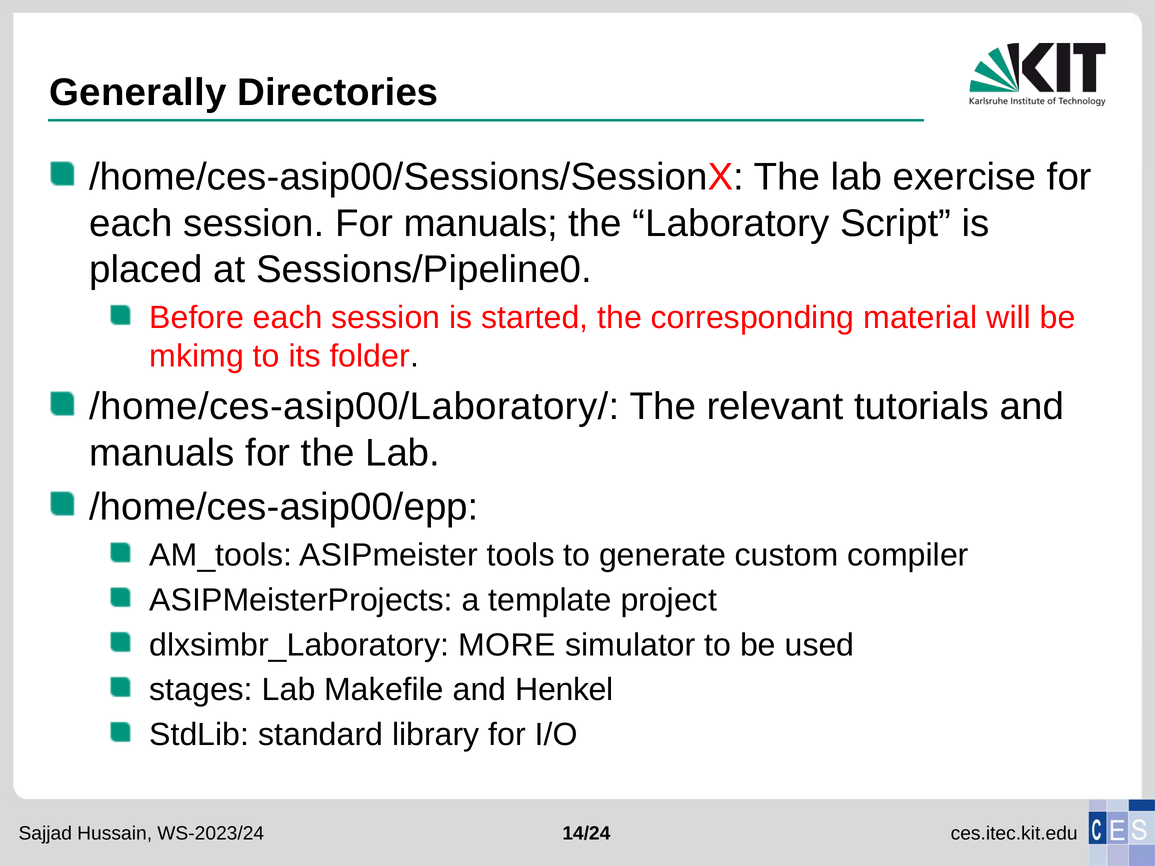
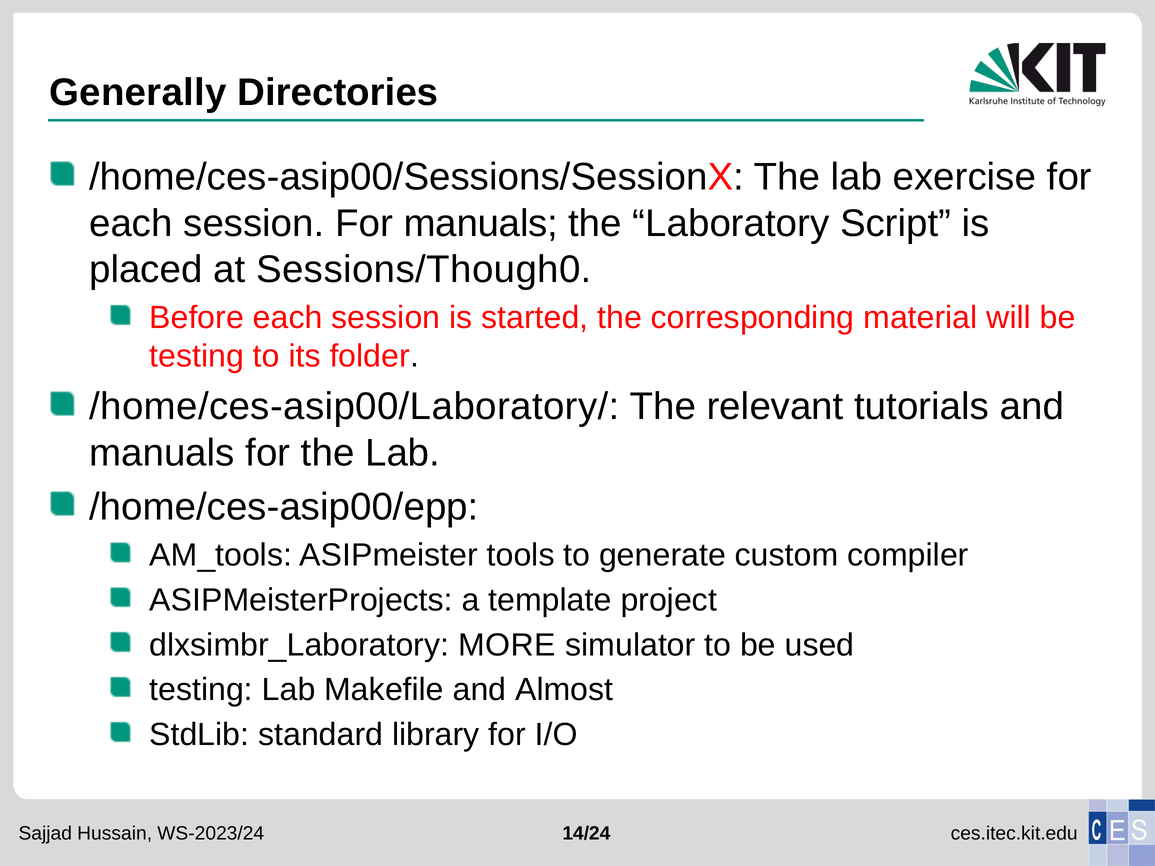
Sessions/Pipeline0: Sessions/Pipeline0 -> Sessions/Though0 (424, 270)
mkimg: mkimg -> testing (197, 356)
stages: stages -> testing (201, 690)
Henkel: Henkel -> Almost (564, 690)
